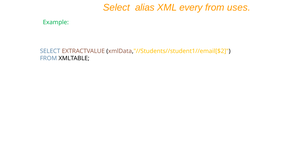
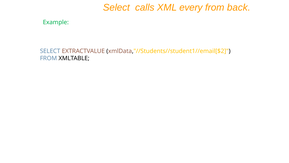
alias: alias -> calls (145, 8)
uses: uses -> back (239, 8)
